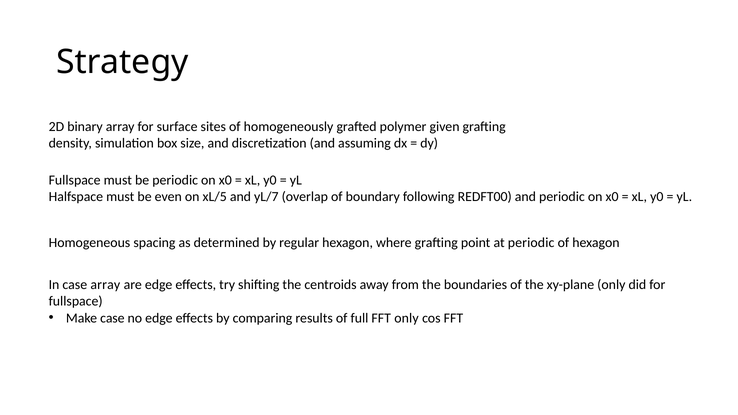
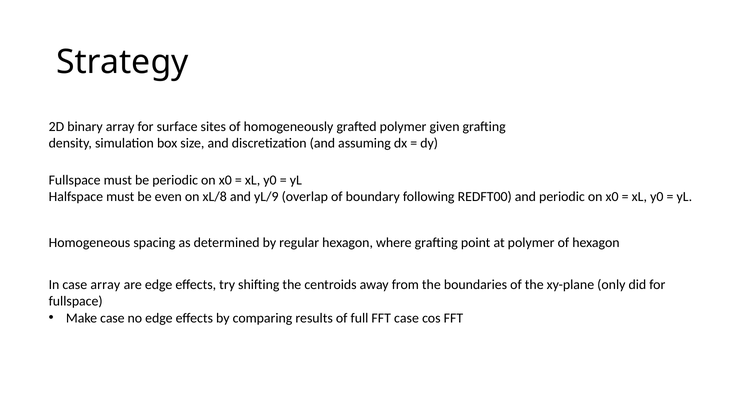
xL/5: xL/5 -> xL/8 (215, 197)
yL/7: yL/7 -> yL/9 (266, 197)
at periodic: periodic -> polymer (531, 243)
FFT only: only -> case (407, 318)
